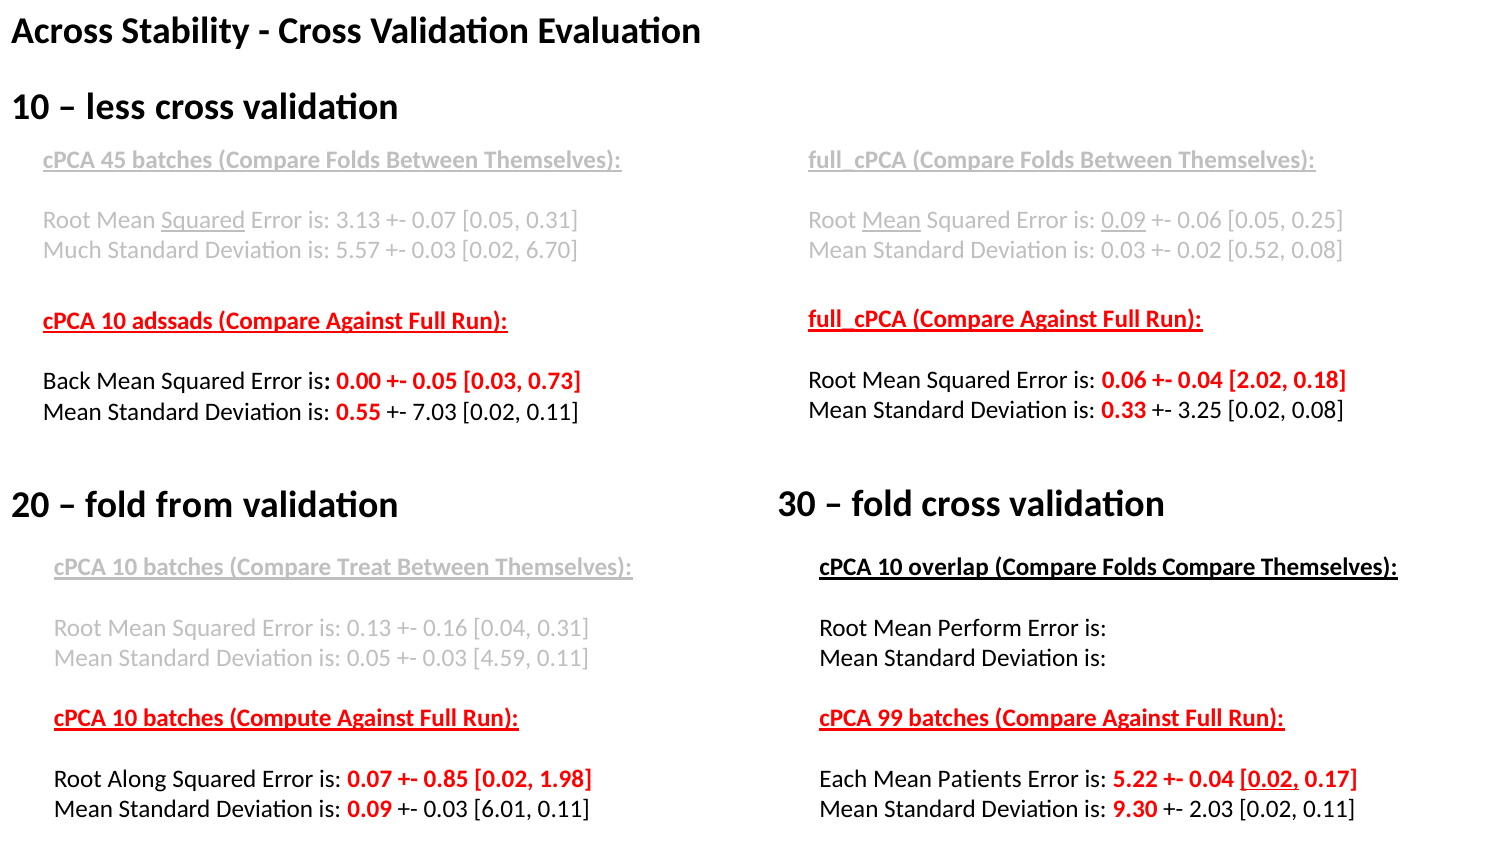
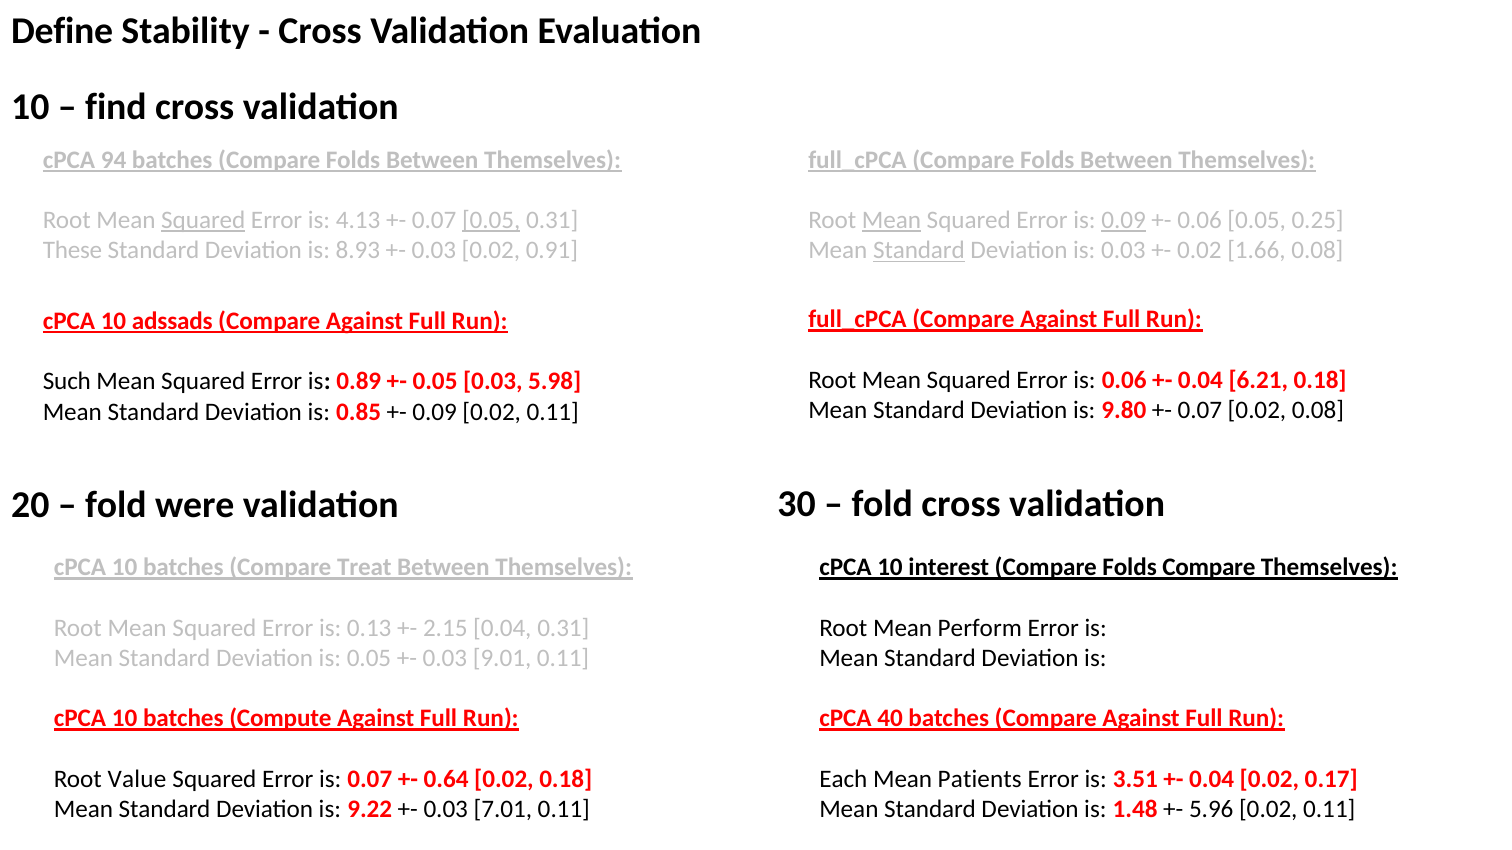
Across: Across -> Define (62, 31)
less: less -> find (116, 108)
45: 45 -> 94 (114, 160)
3.13: 3.13 -> 4.13 (358, 221)
0.05 underline: none -> present (491, 221)
Much: Much -> These (73, 251)
5.57: 5.57 -> 8.93 (358, 251)
6.70: 6.70 -> 0.91 (552, 251)
Standard underline: none -> present (919, 251)
0.52: 0.52 -> 1.66 (1256, 251)
2.02: 2.02 -> 6.21 (1258, 380)
Back: Back -> Such (67, 382)
0.00: 0.00 -> 0.89 (359, 382)
0.73: 0.73 -> 5.98 (555, 382)
0.33: 0.33 -> 9.80 (1124, 411)
3.25: 3.25 -> 0.07 (1200, 411)
0.55: 0.55 -> 0.85 (359, 412)
7.03: 7.03 -> 0.09 (435, 412)
from: from -> were (195, 505)
overlap: overlap -> interest (949, 568)
0.16: 0.16 -> 2.15 (445, 628)
4.59: 4.59 -> 9.01 (502, 658)
99: 99 -> 40 (890, 719)
Along: Along -> Value (137, 779)
0.85: 0.85 -> 0.64 (446, 779)
0.02 1.98: 1.98 -> 0.18 (566, 779)
5.22: 5.22 -> 3.51 (1135, 779)
0.02 underline: present -> none (1269, 779)
Deviation is 0.09: 0.09 -> 9.22 (370, 810)
6.01: 6.01 -> 7.01 (503, 810)
9.30: 9.30 -> 1.48 (1135, 810)
2.03: 2.03 -> 5.96 (1211, 810)
